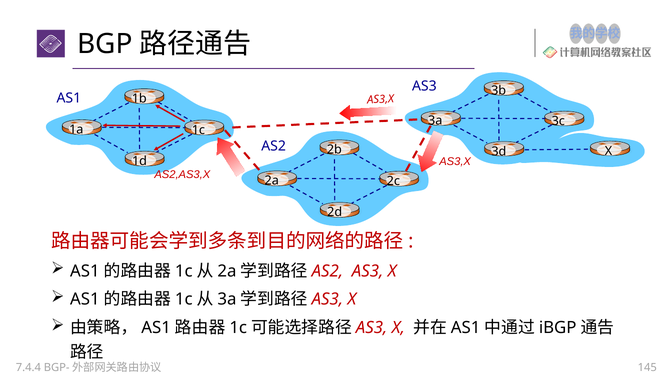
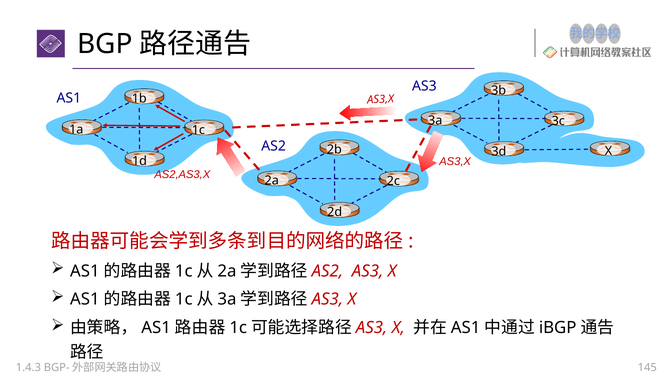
7.4.4: 7.4.4 -> 1.4.3 (28, 368)
